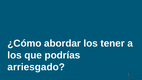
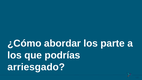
tener: tener -> parte (113, 43)
